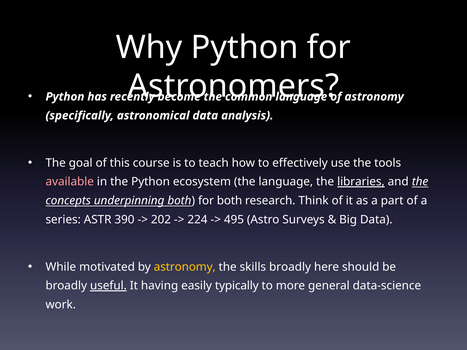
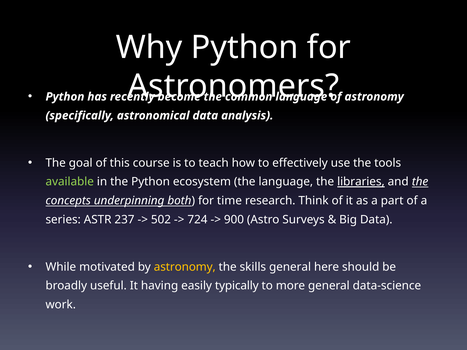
available colour: pink -> light green (70, 182)
for both: both -> time (229, 201)
390: 390 -> 237 (124, 220)
202: 202 -> 502 (161, 220)
224: 224 -> 724 (197, 220)
495: 495 -> 900 (234, 220)
skills broadly: broadly -> general (290, 267)
useful underline: present -> none (108, 286)
